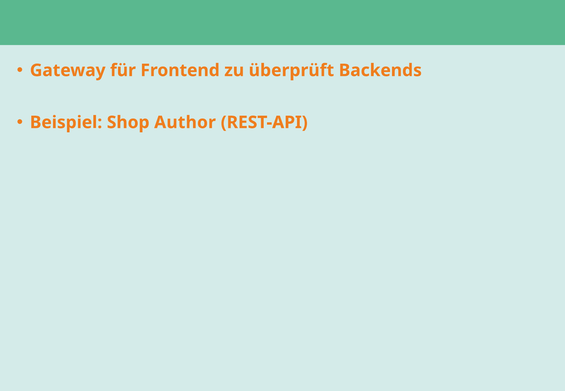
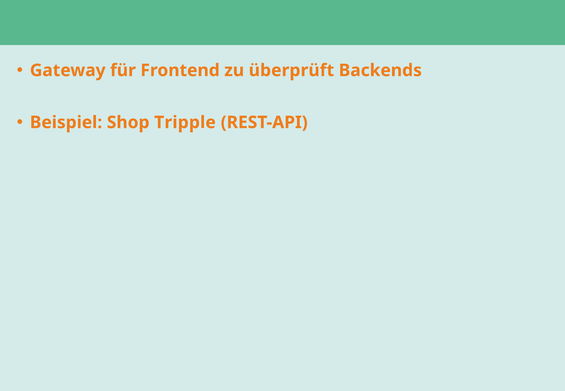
Author: Author -> Tripple (185, 122)
